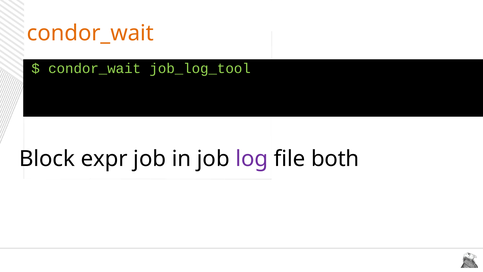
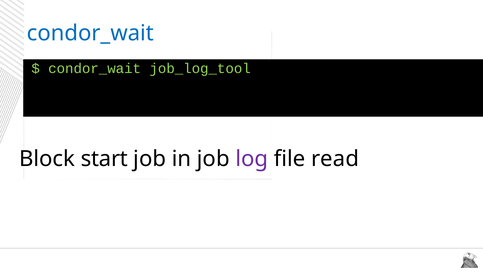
condor_wait colour: orange -> blue (90, 33)
expr: expr -> start (104, 159)
both: both -> read (335, 159)
